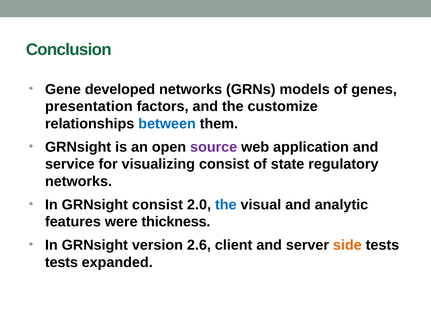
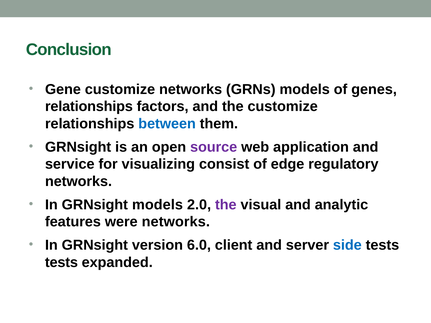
Gene developed: developed -> customize (120, 89)
presentation: presentation -> relationships (89, 107)
state: state -> edge (288, 164)
GRNsight consist: consist -> models (157, 205)
the colour: blue -> purple (226, 205)
were thickness: thickness -> networks (176, 222)
2.6: 2.6 -> 6.0 (199, 245)
side colour: orange -> blue (347, 245)
